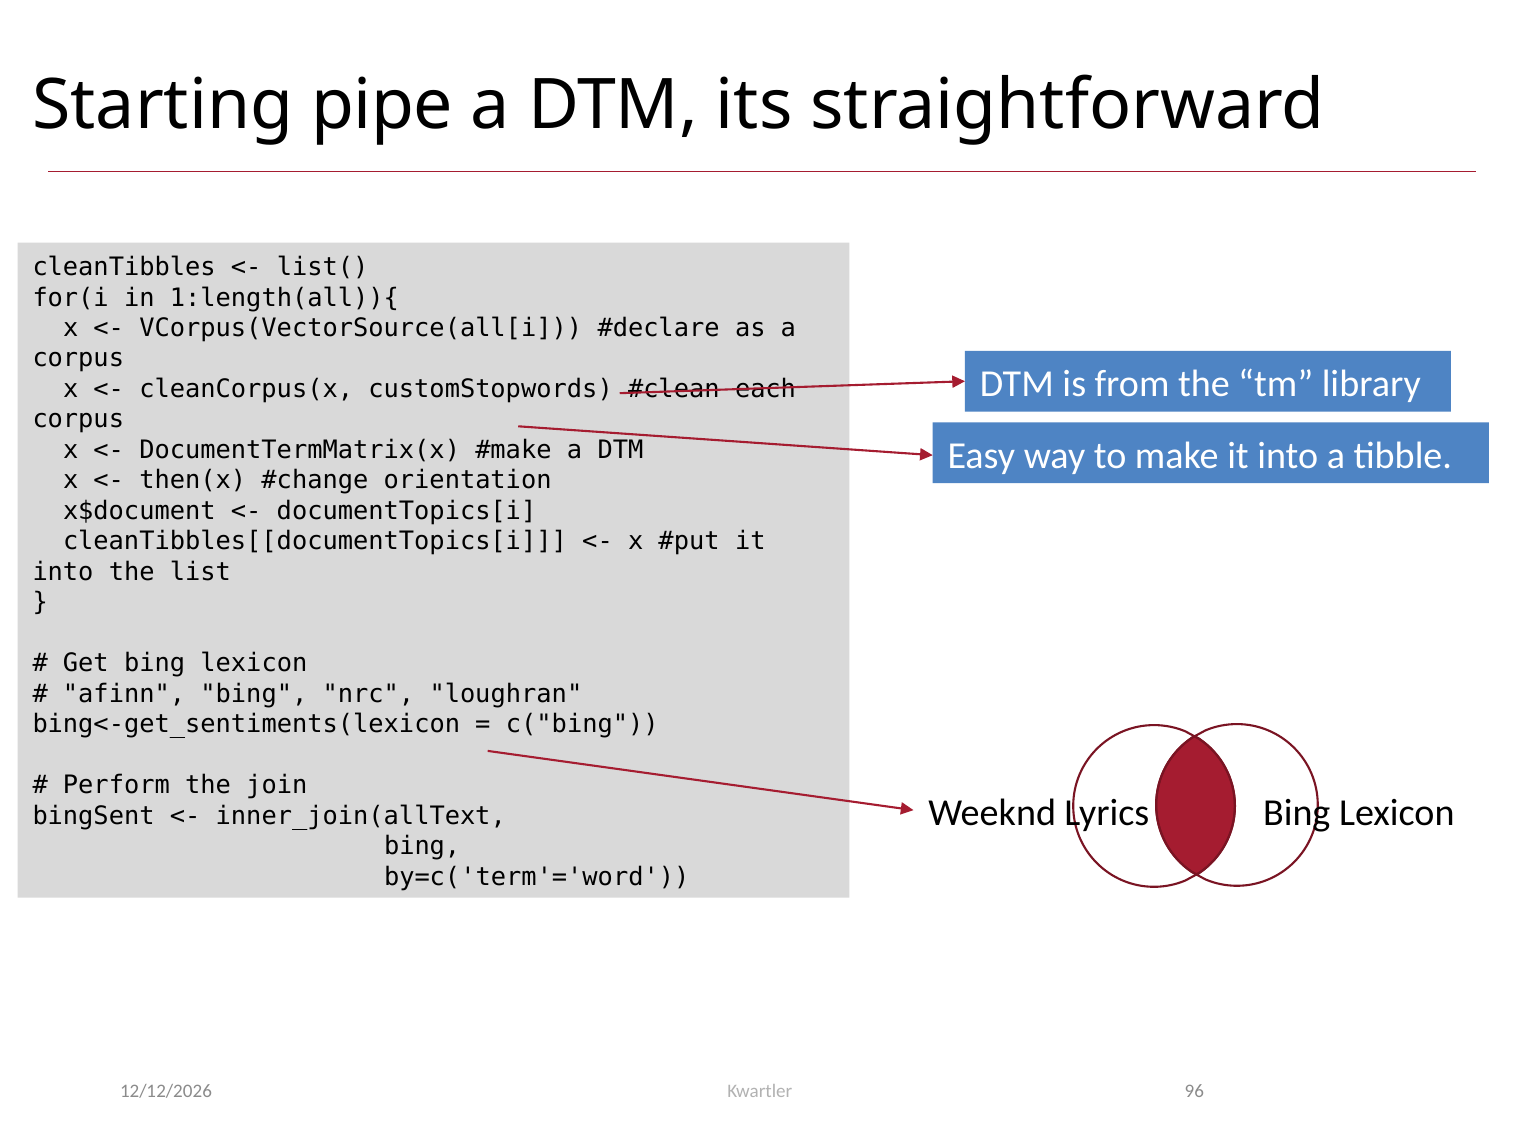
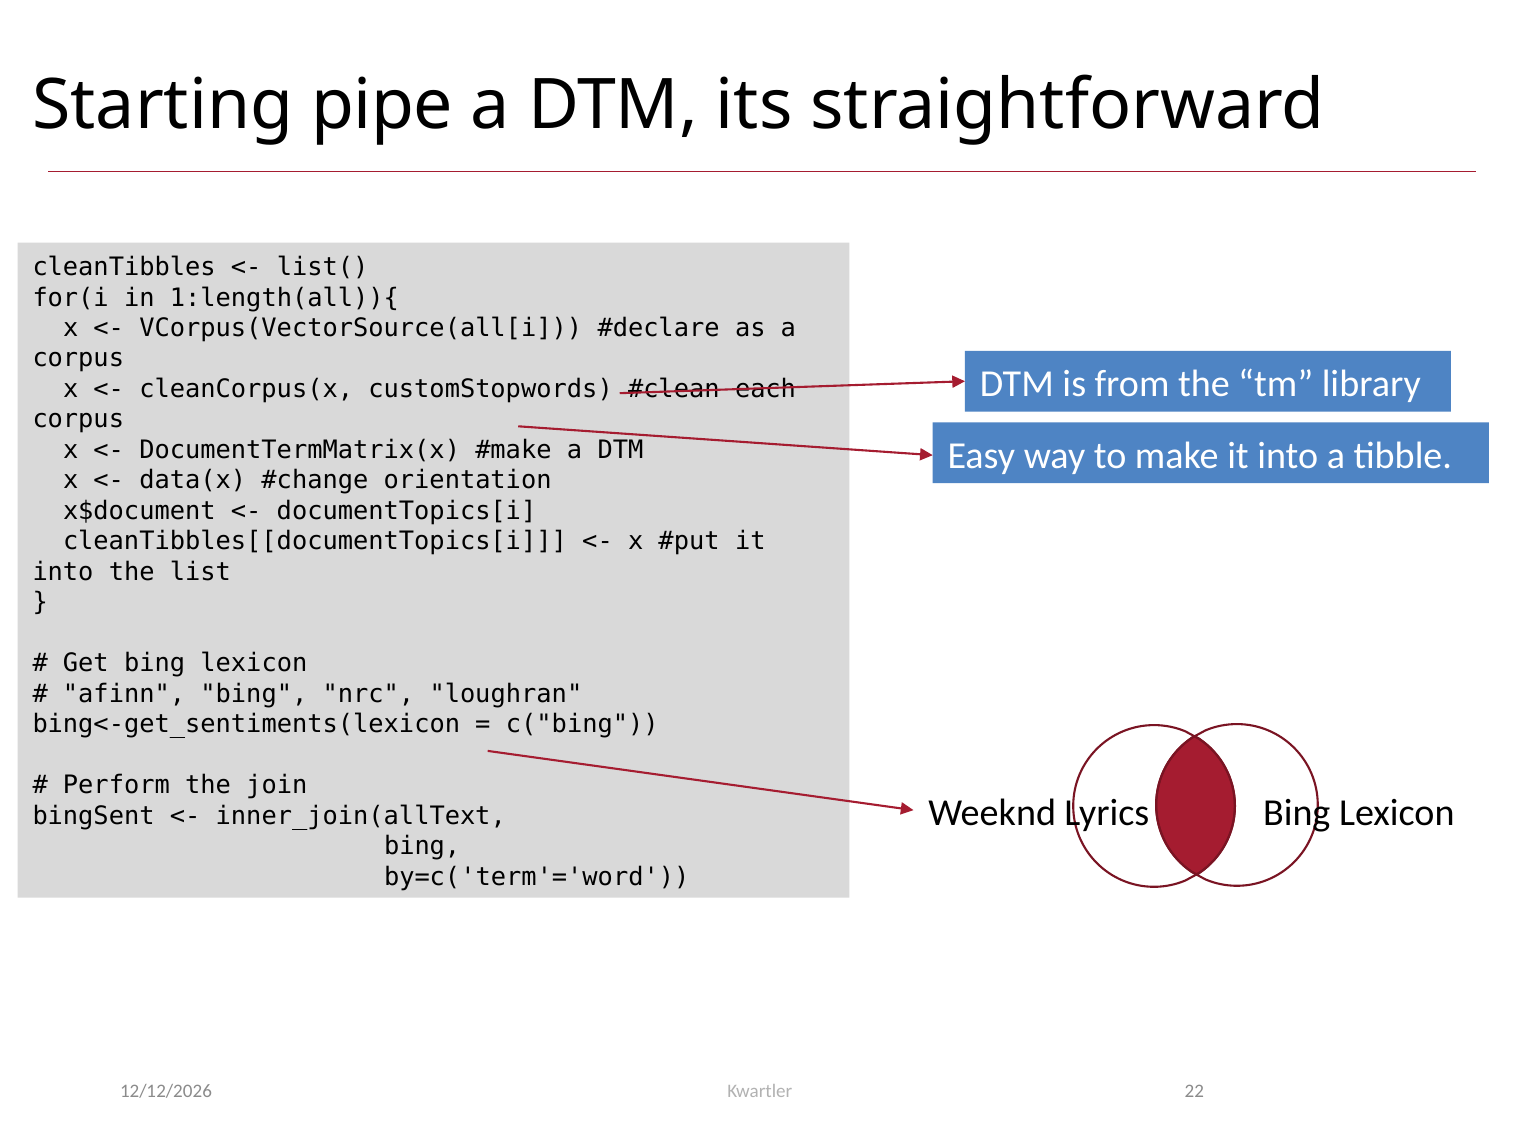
then(x: then(x -> data(x (193, 481)
96: 96 -> 22 (1194, 1091)
